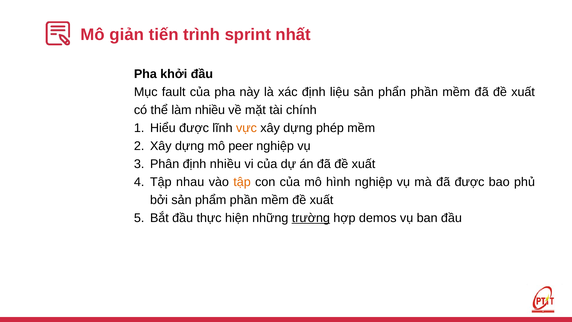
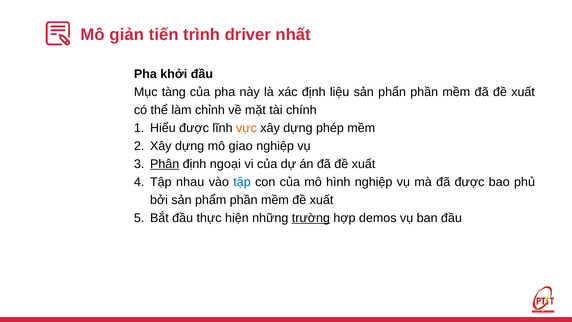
sprint: sprint -> driver (248, 35)
fault: fault -> tàng (174, 92)
làm nhiều: nhiều -> chỉnh (210, 110)
peer: peer -> giao (241, 146)
Phân underline: none -> present (165, 164)
định nhiều: nhiều -> ngoại (225, 164)
tập colour: orange -> blue (242, 182)
